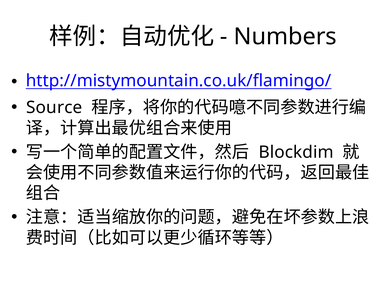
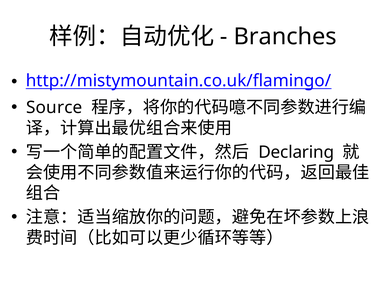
Numbers: Numbers -> Branches (285, 37)
Blockdim: Blockdim -> Declaring (296, 152)
